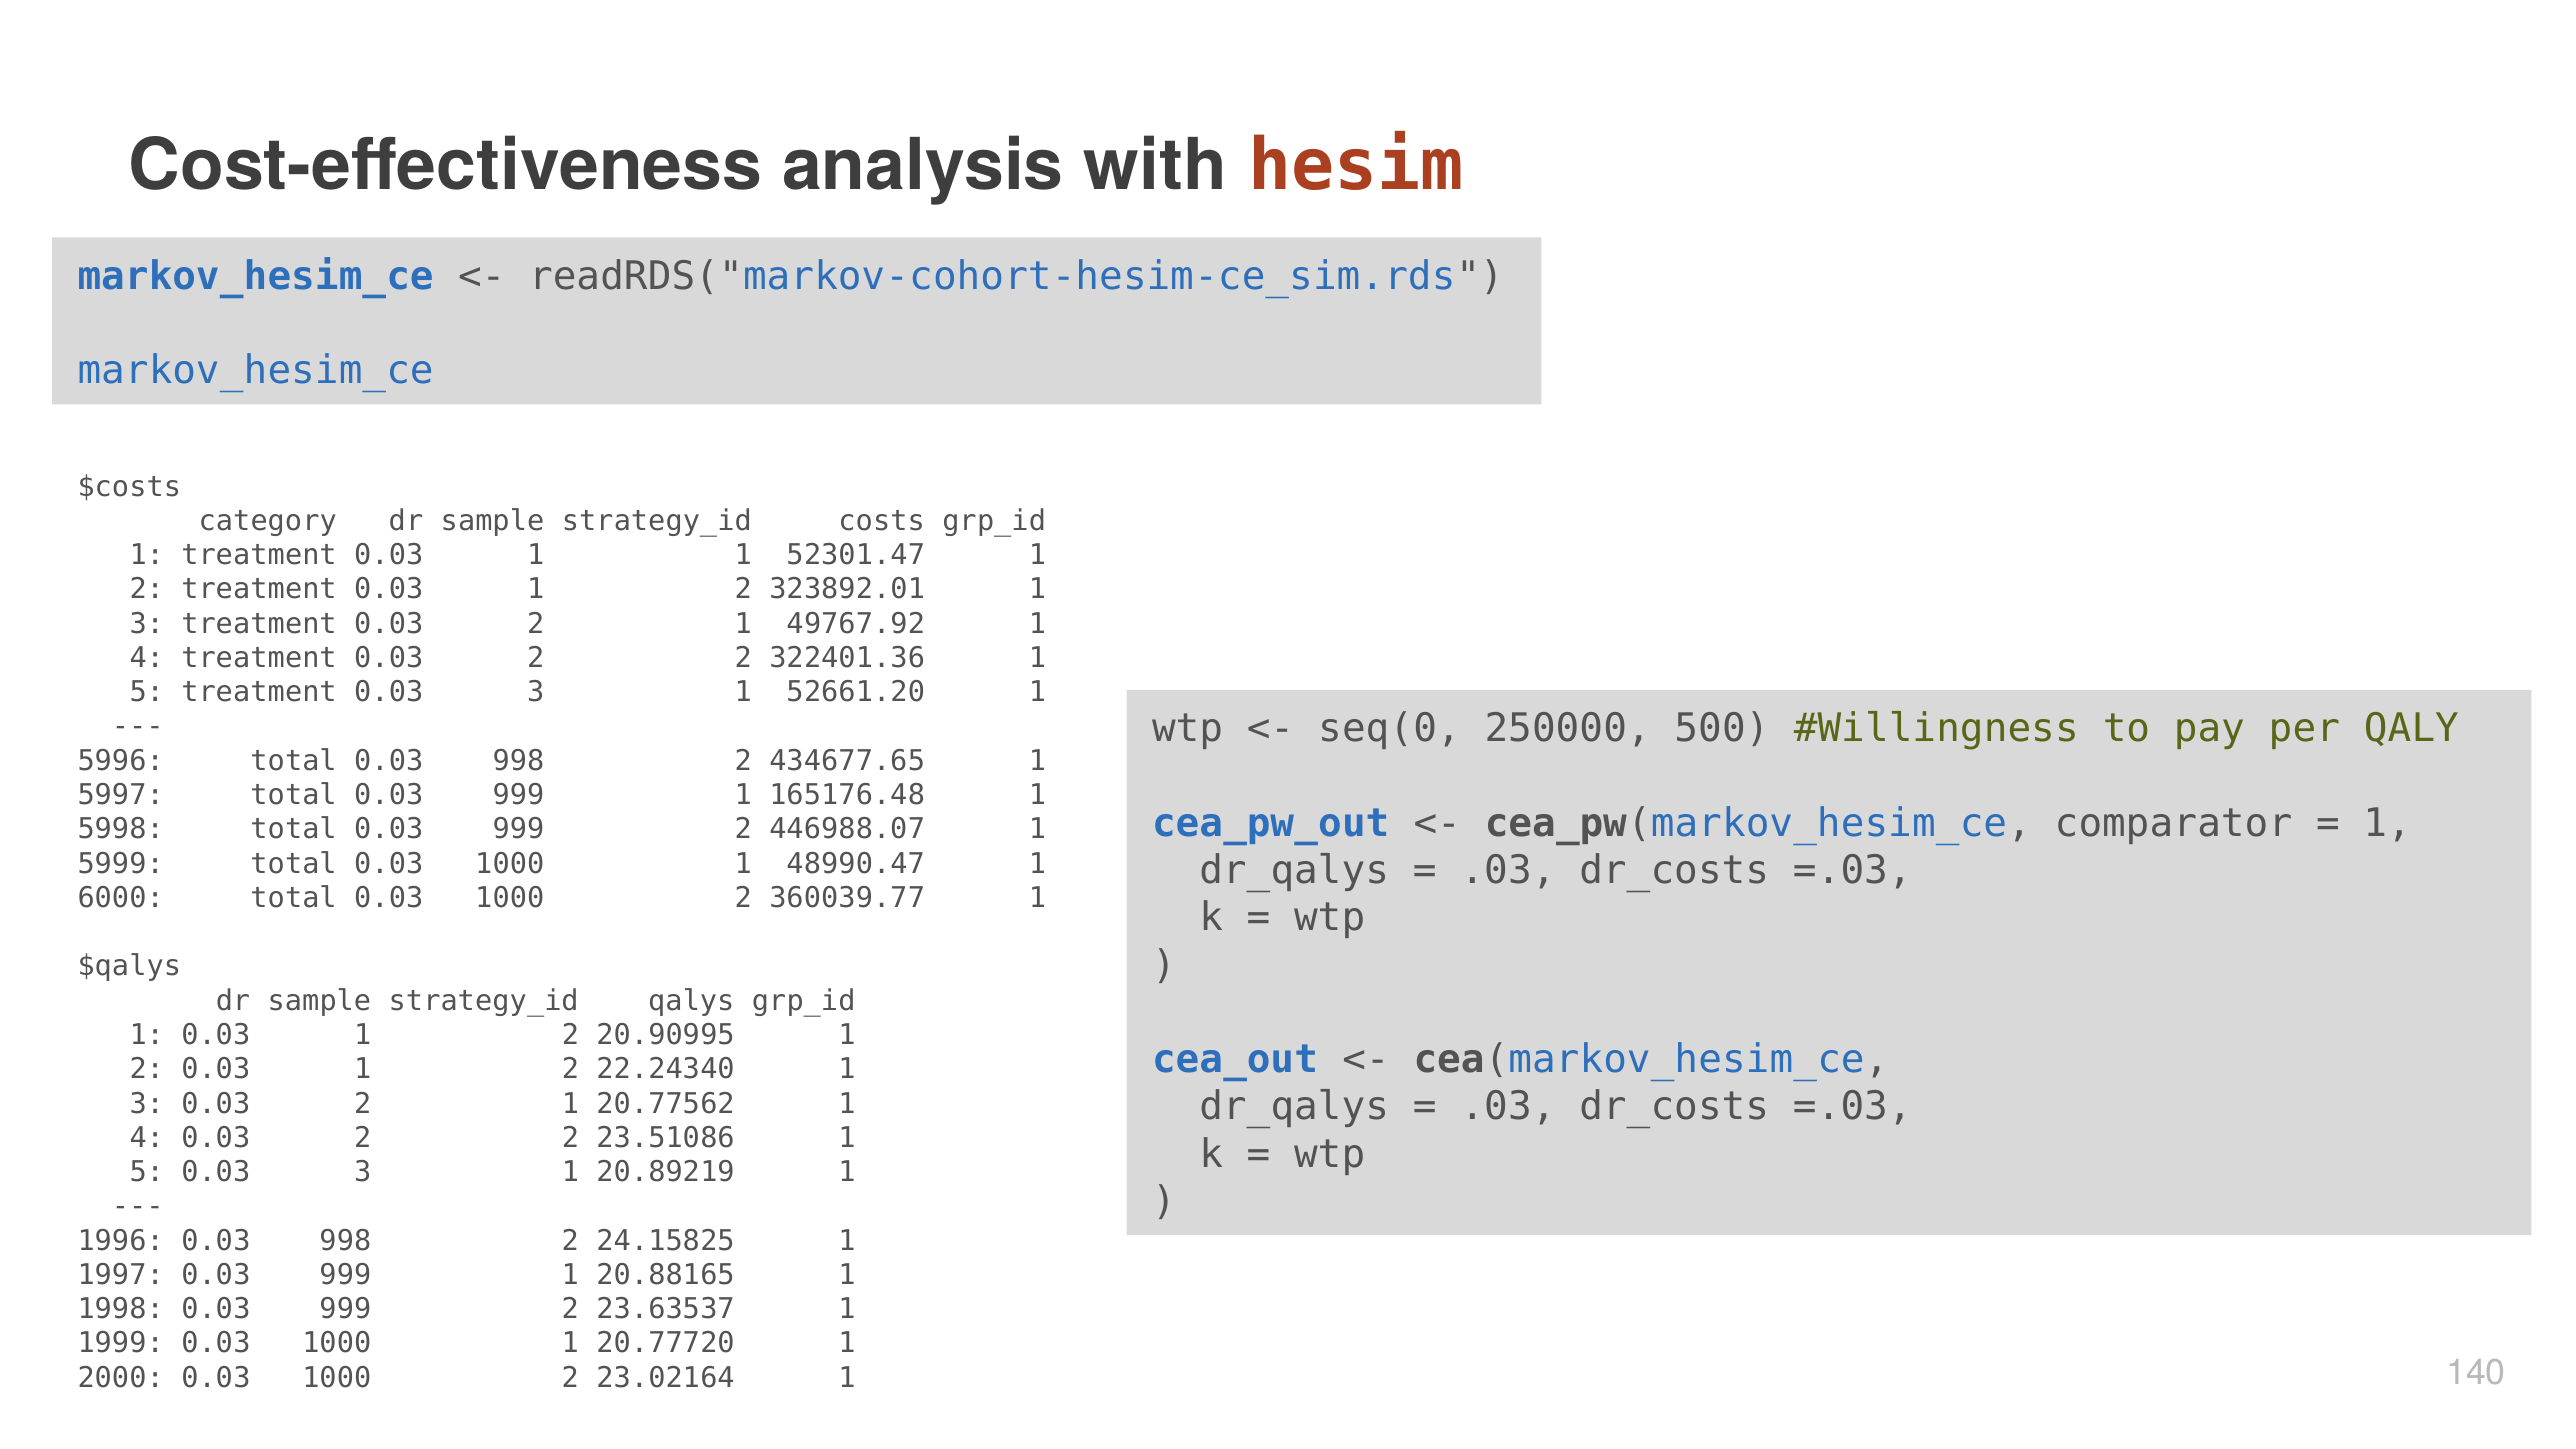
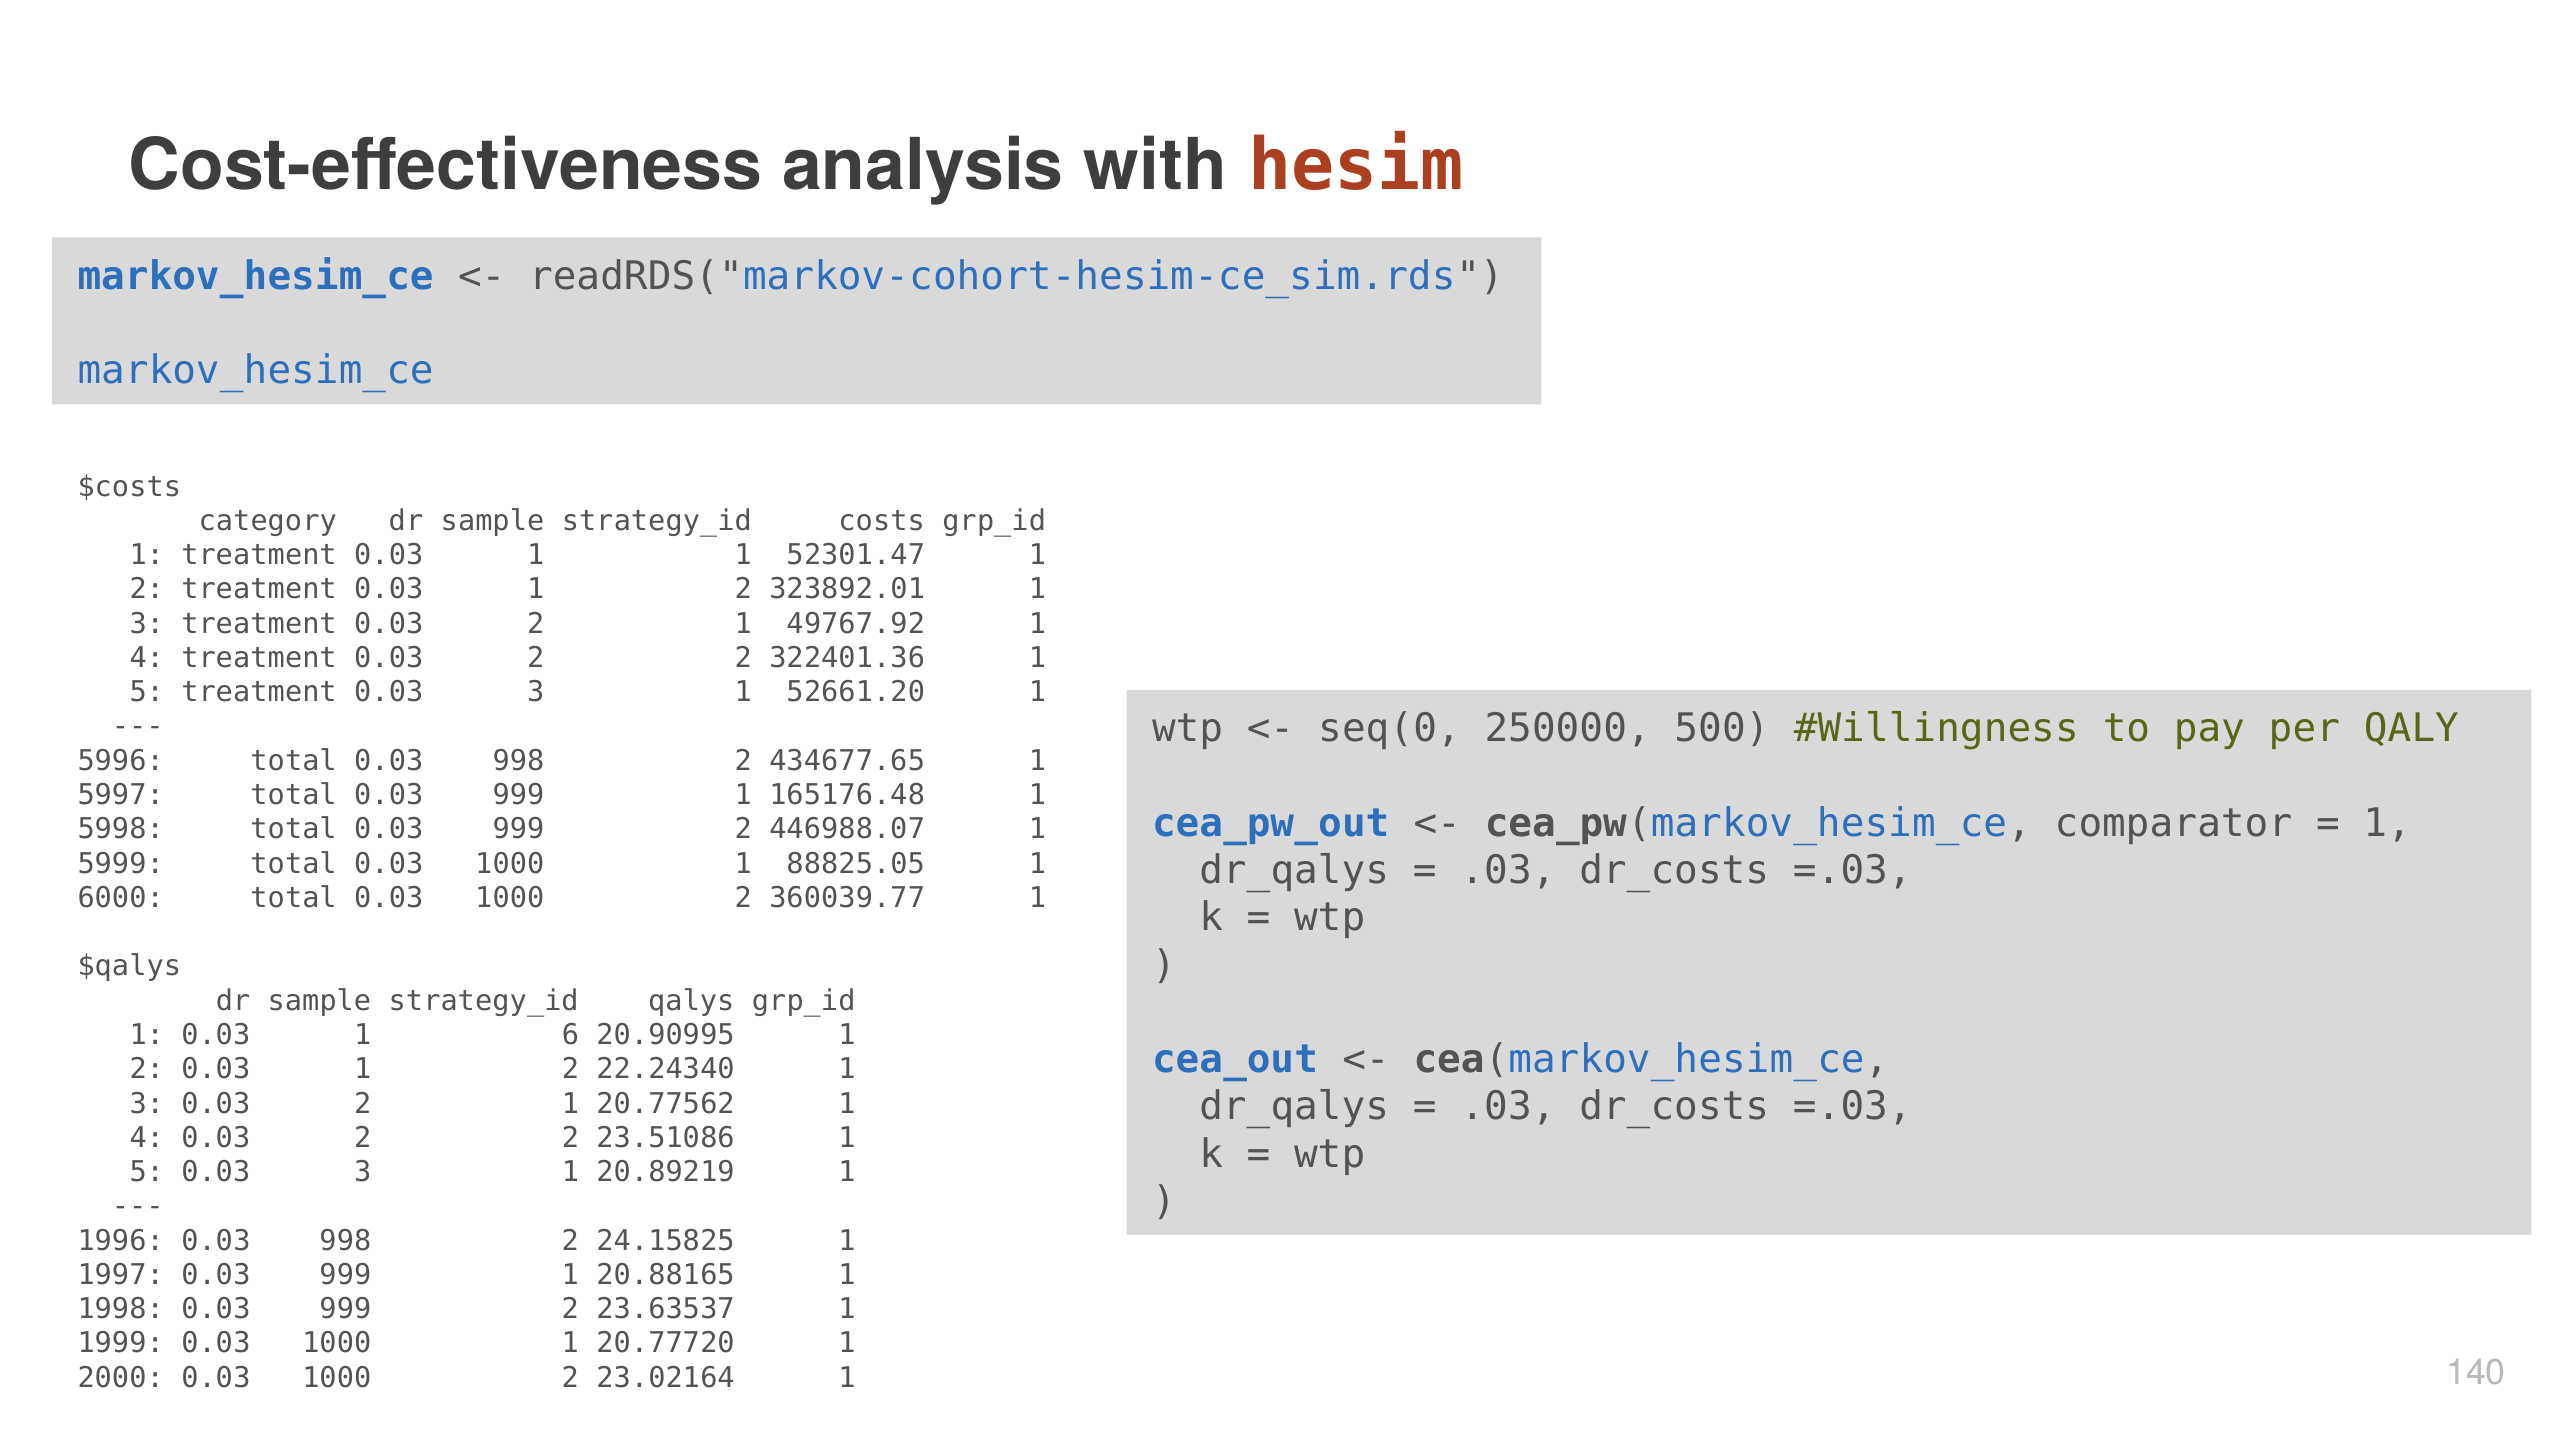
48990.47: 48990.47 -> 88825.05 (856, 864)
1 0.03 1 2: 2 -> 6 (570, 1035)
